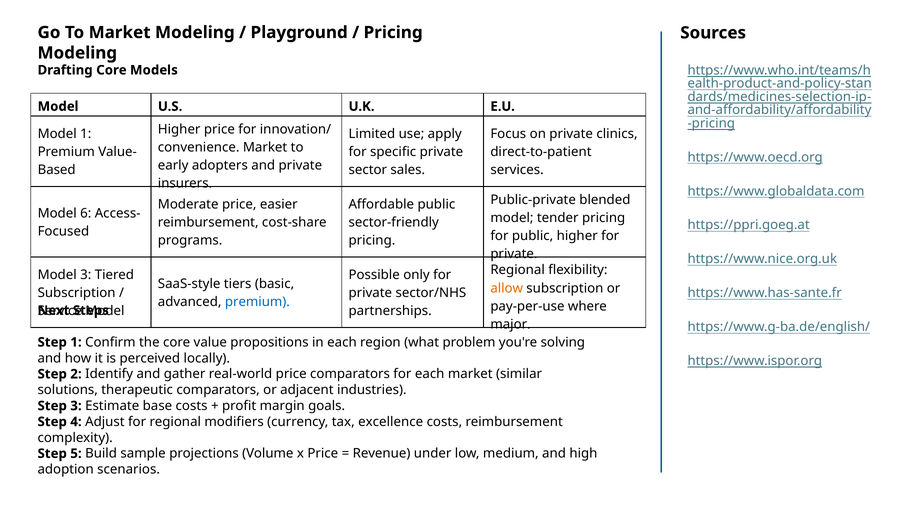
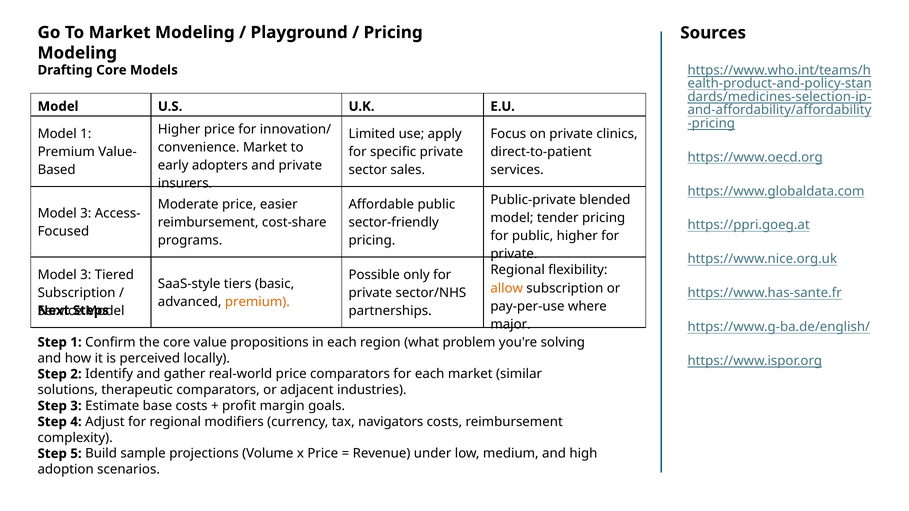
6: 6 -> 3 (86, 214)
premium colour: blue -> orange (257, 302)
excellence: excellence -> navigators (391, 422)
